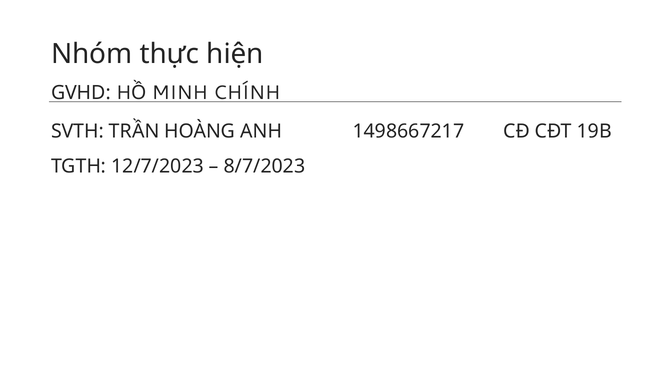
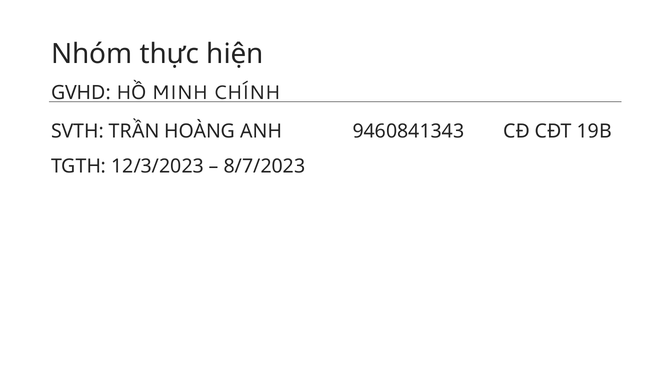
1498667217: 1498667217 -> 9460841343 (408, 131)
12/7/2023: 12/7/2023 -> 12/3/2023 (158, 166)
